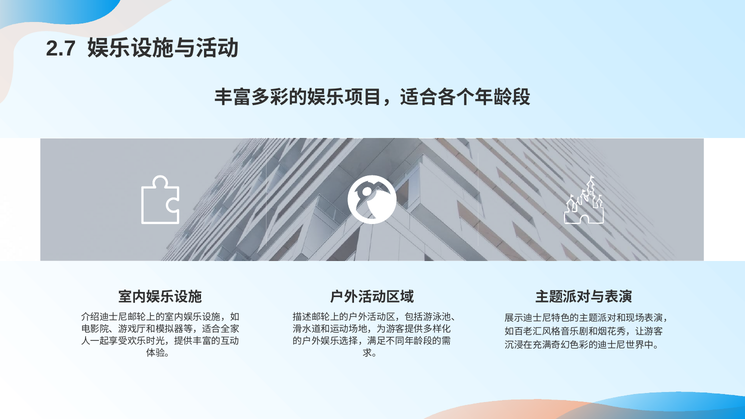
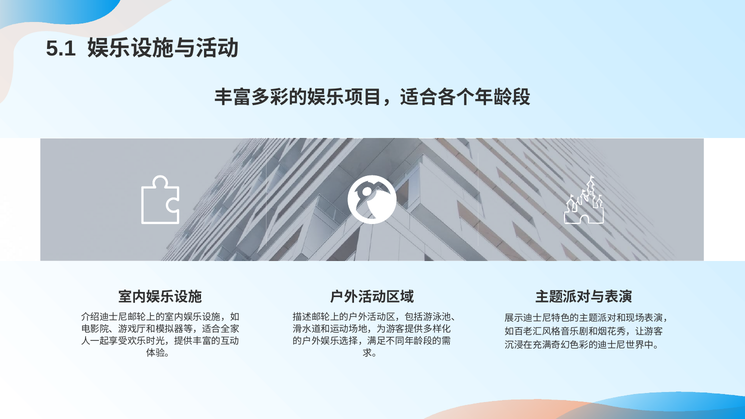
2.7: 2.7 -> 5.1 (61, 49)
